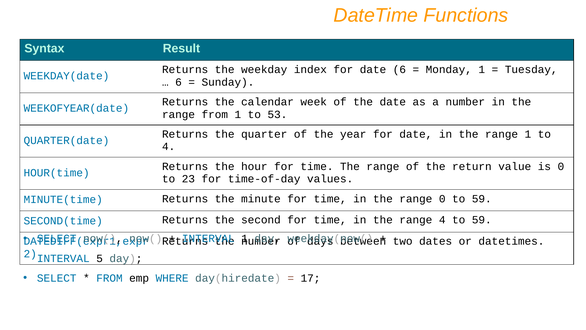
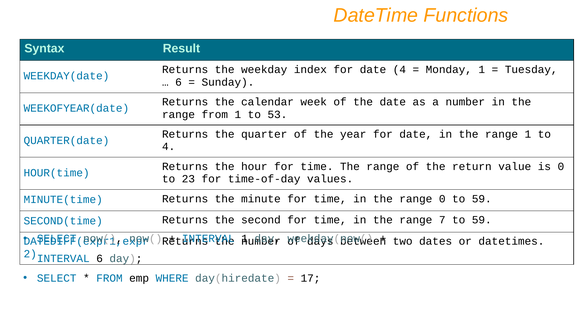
date 6: 6 -> 4 (399, 70)
range 4: 4 -> 7 (442, 220)
INTERVAL 5: 5 -> 6 (100, 258)
